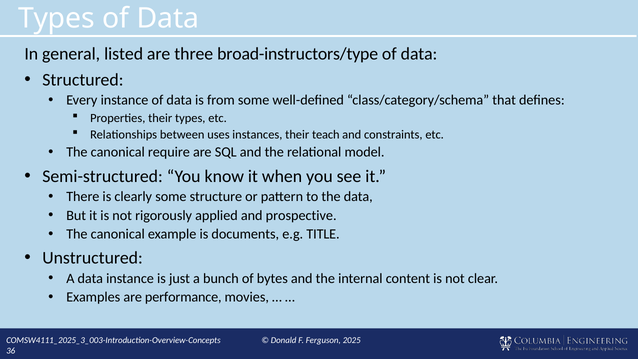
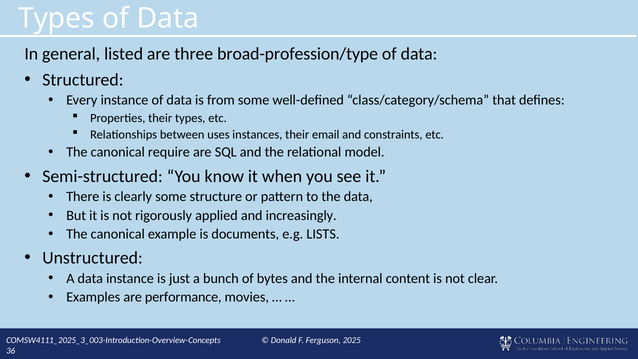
broad-instructors/type: broad-instructors/type -> broad-profession/type (298, 54)
teach: teach -> email (326, 135)
prospective: prospective -> increasingly (301, 215)
TITLE: TITLE -> LISTS (323, 234)
